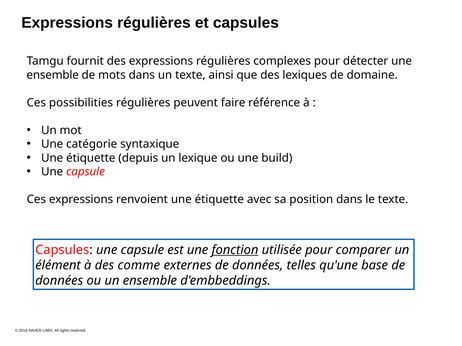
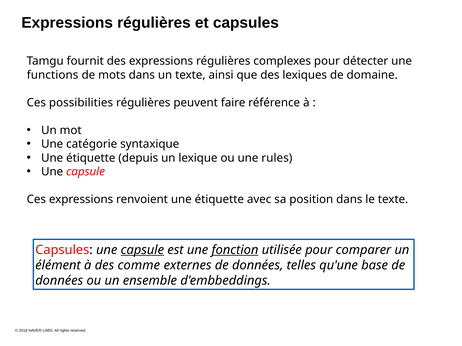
ensemble: ensemble -> functions (53, 75)
build: build -> rules (277, 158)
capsule underline: none -> present (142, 250)
